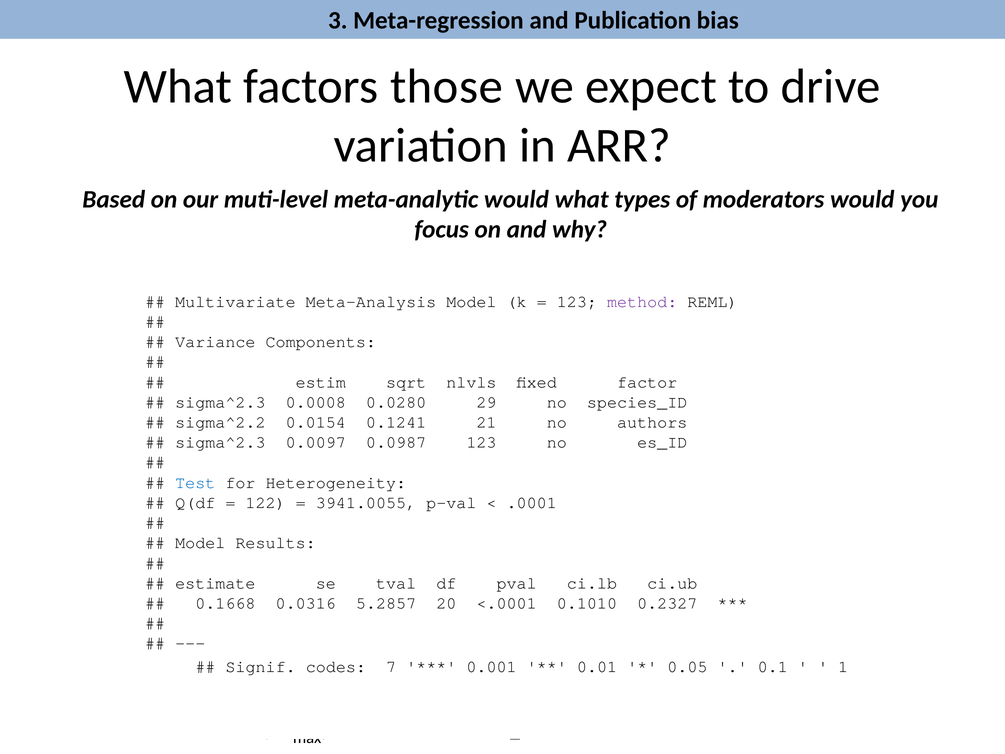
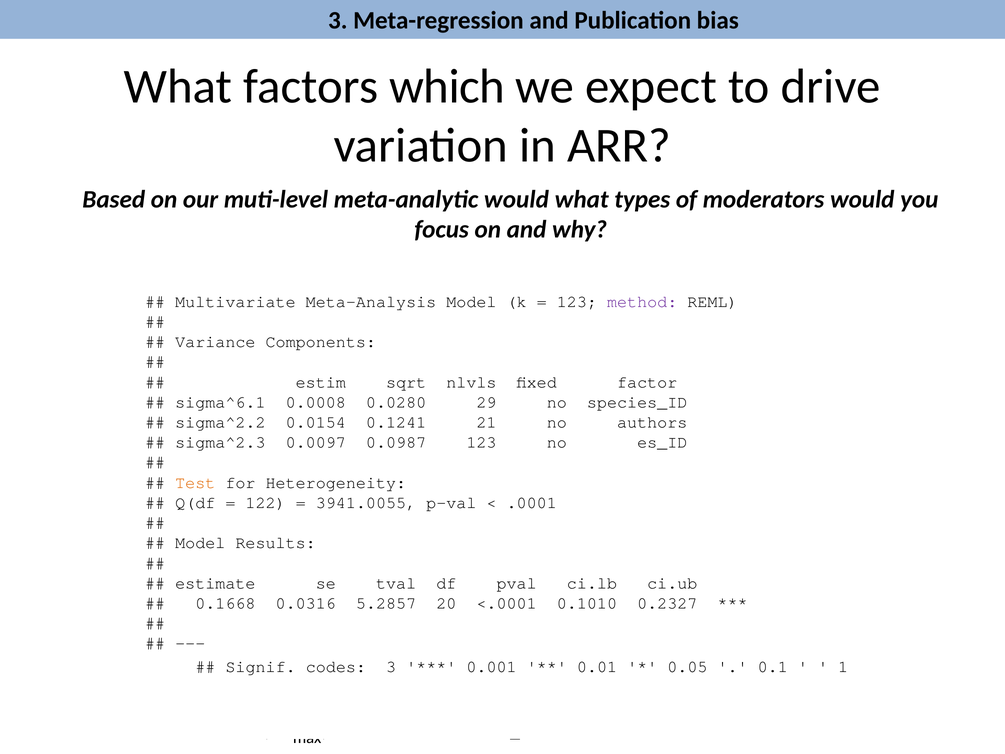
factors those: those -> which (447, 87)
sigma^2.3: sigma^2.3 -> sigma^6.1 (220, 402)
Test colour: blue -> orange (195, 482)
7: 7 -> 3 (391, 667)
